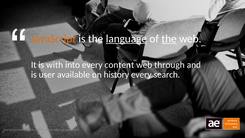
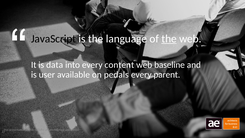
JavaScript colour: orange -> black (54, 39)
language underline: present -> none (126, 39)
with: with -> data (55, 65)
through: through -> baseline (170, 65)
history: history -> pedals (116, 75)
search: search -> parent (167, 75)
